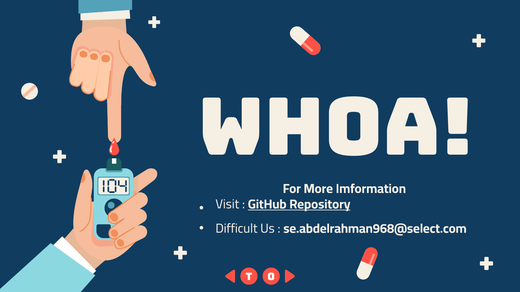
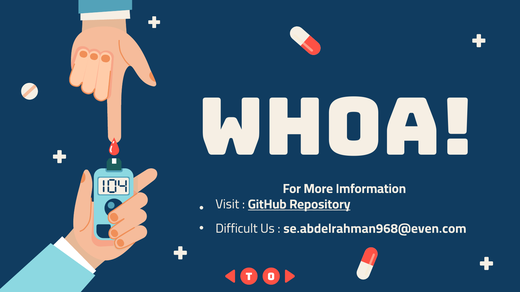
se.abdelrahman968@select.com: se.abdelrahman968@select.com -> se.abdelrahman968@even.com (375, 229)
